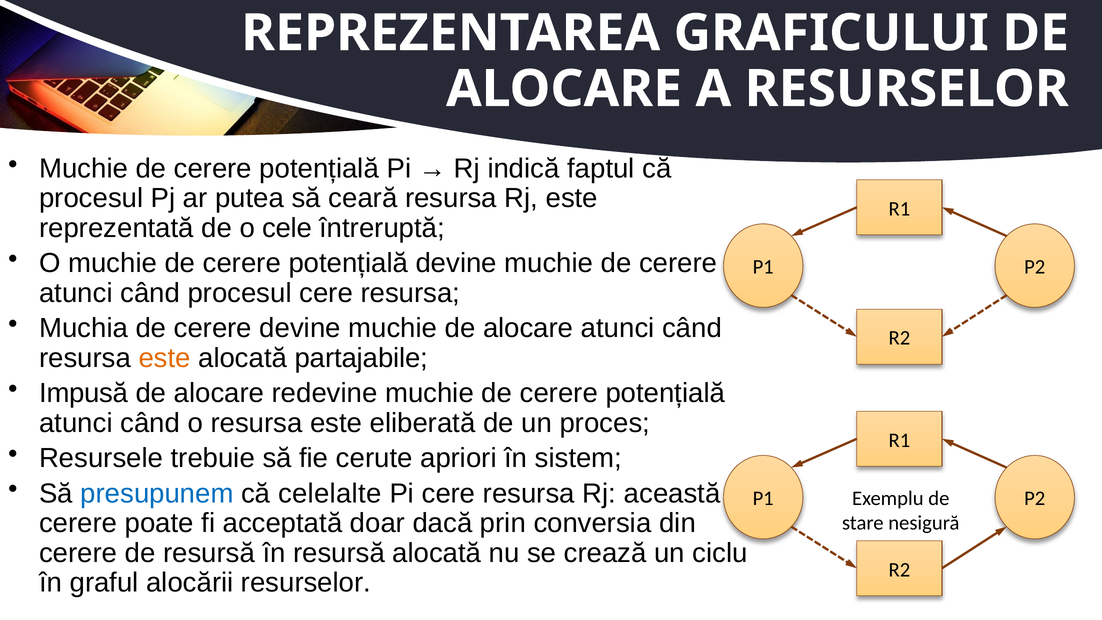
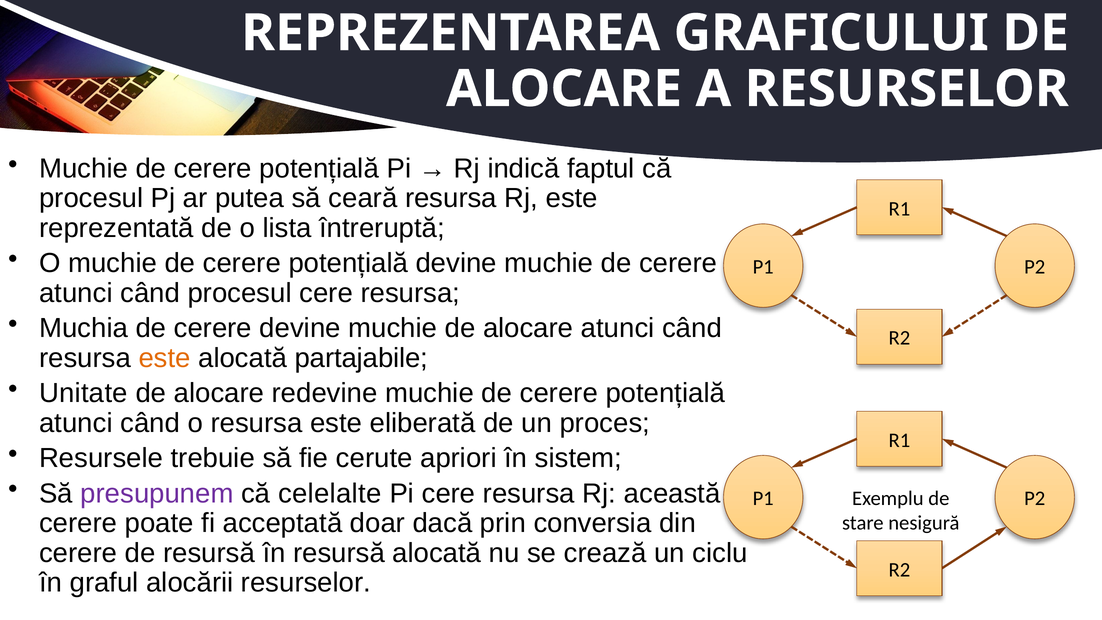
cele: cele -> lista (287, 228)
Impusă: Impusă -> Unitate (83, 393)
presupunem colour: blue -> purple (157, 493)
